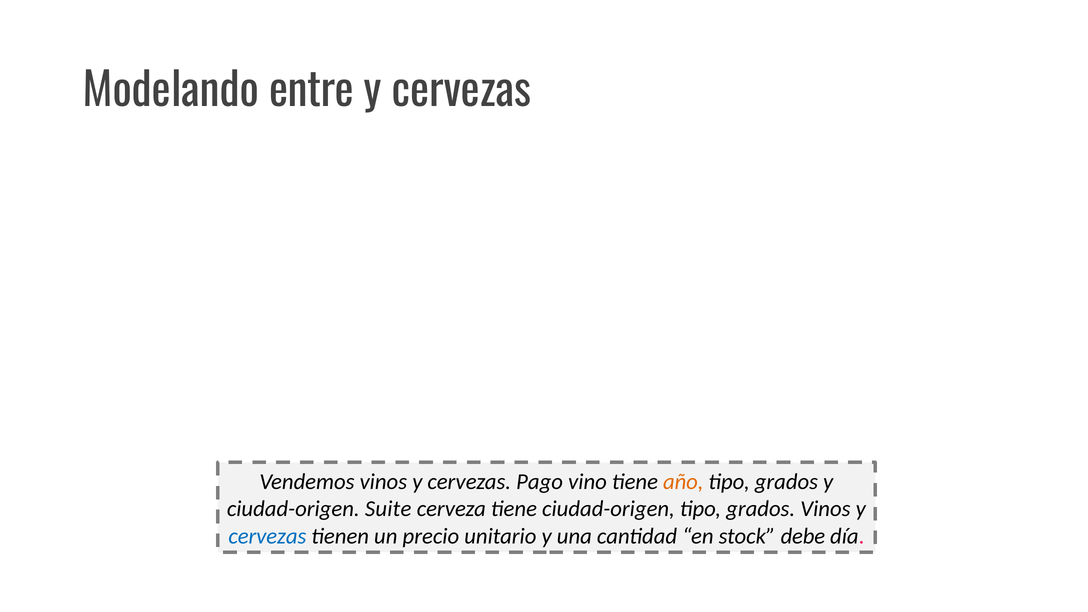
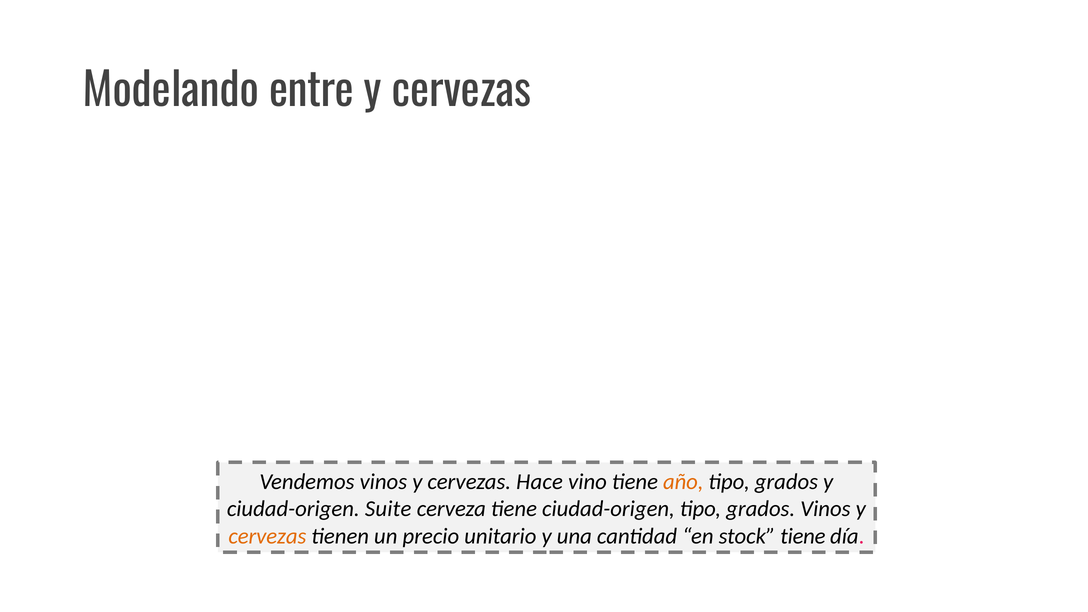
Pago: Pago -> Hace (540, 482)
cervezas colour: blue -> orange (267, 536)
stock debe: debe -> tiene (803, 536)
